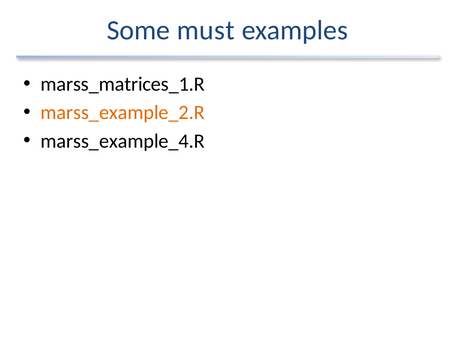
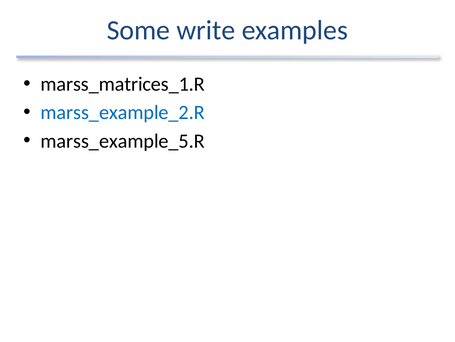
must: must -> write (206, 30)
marss_example_2.R colour: orange -> blue (123, 112)
marss_example_4.R: marss_example_4.R -> marss_example_5.R (123, 141)
